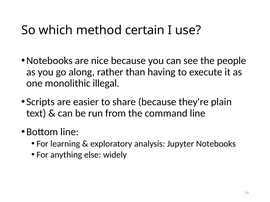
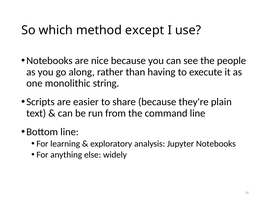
certain: certain -> except (145, 30)
illegal: illegal -> string (106, 83)
